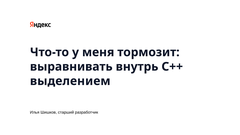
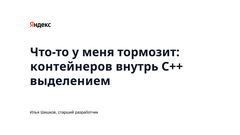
выравнивать: выравнивать -> контейнеров (71, 67)
